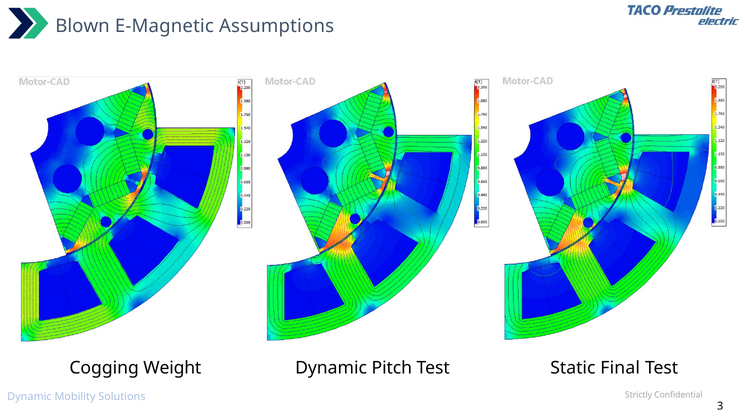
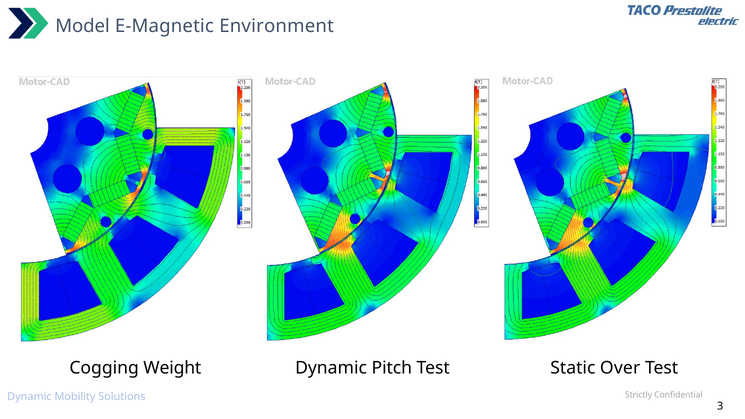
Blown: Blown -> Model (83, 26)
Assumptions: Assumptions -> Environment (277, 26)
Final: Final -> Over (620, 368)
